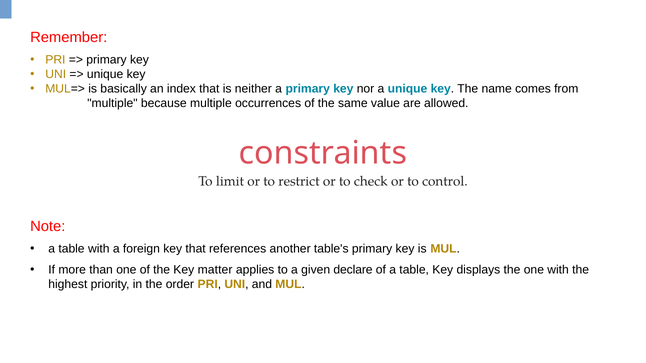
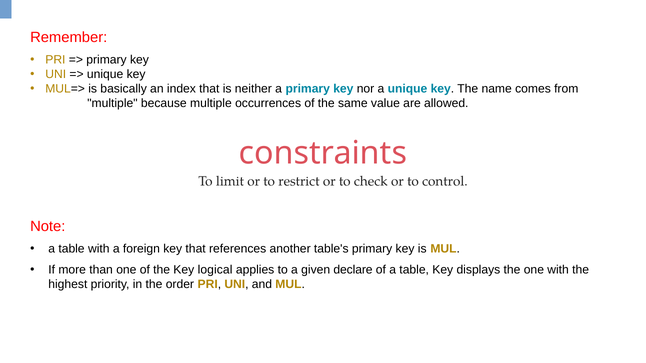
matter: matter -> logical (215, 270)
